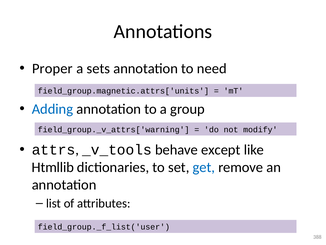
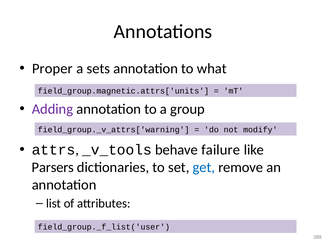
need: need -> what (212, 68)
Adding colour: blue -> purple (52, 109)
except: except -> failure (221, 150)
Htmllib: Htmllib -> Parsers (53, 167)
